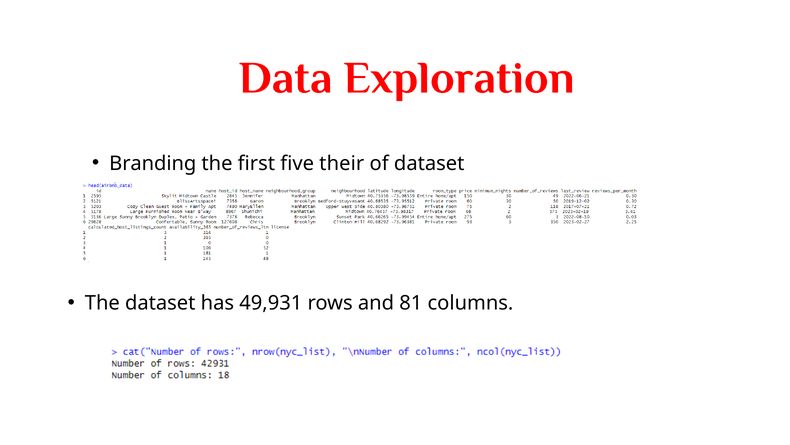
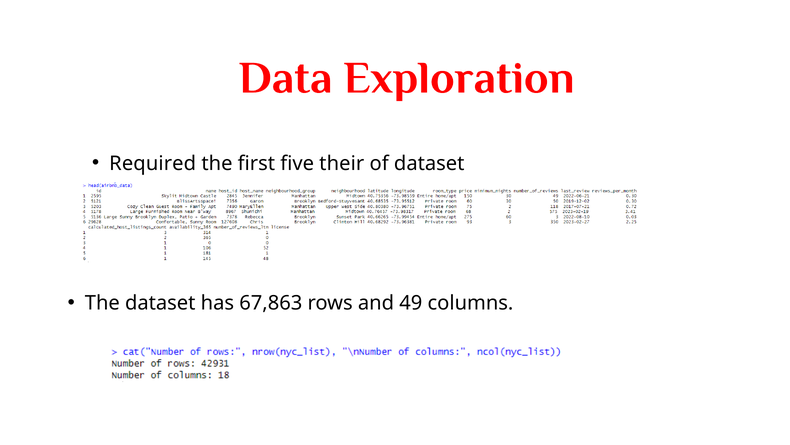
Branding: Branding -> Required (153, 163)
49,931: 49,931 -> 67,863 (271, 303)
81: 81 -> 49 (411, 303)
